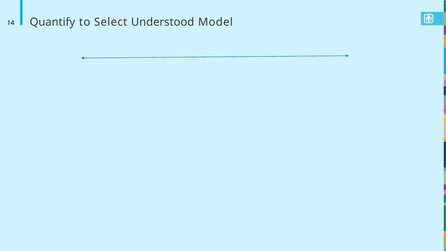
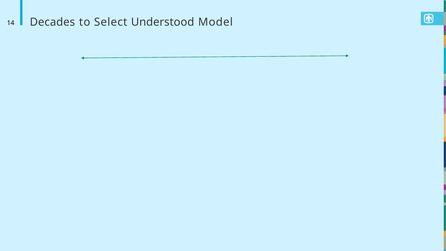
Quantify: Quantify -> Decades (52, 22)
